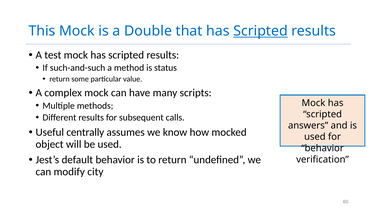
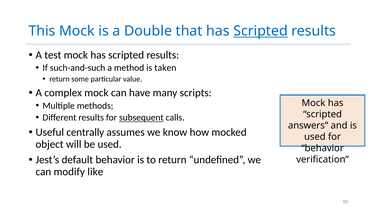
status: status -> taken (165, 68)
subsequent underline: none -> present (141, 118)
city: city -> like (95, 172)
